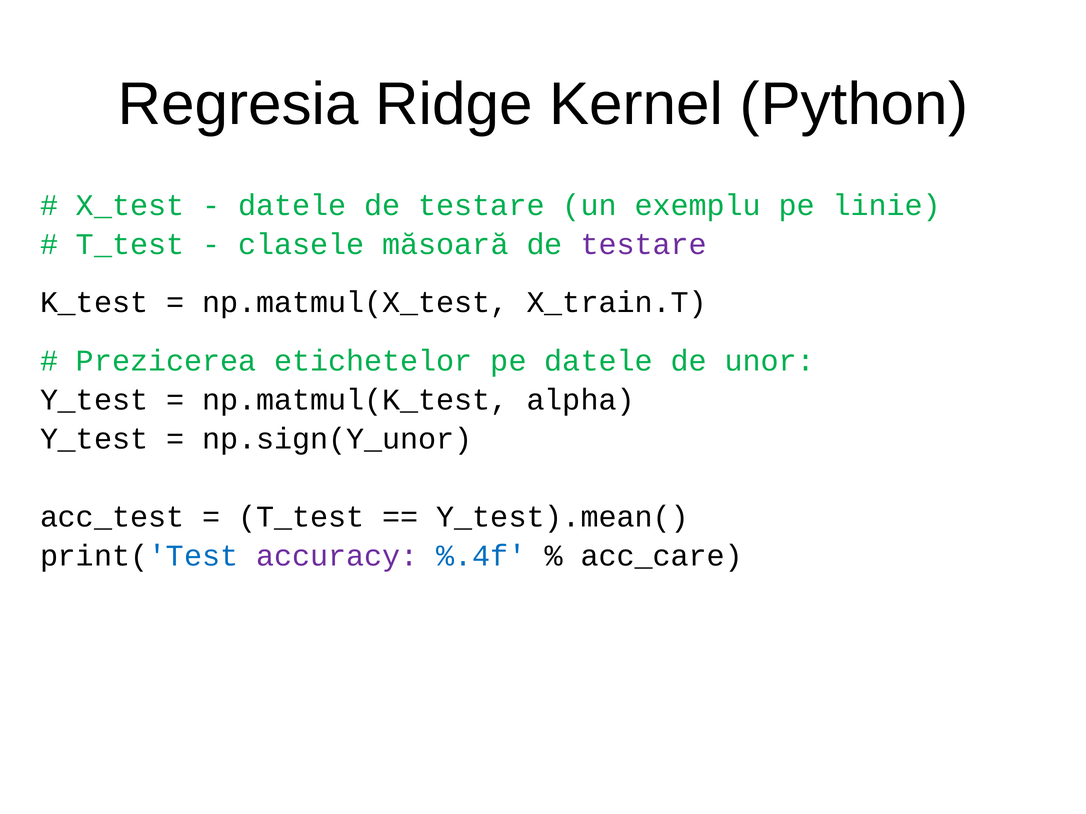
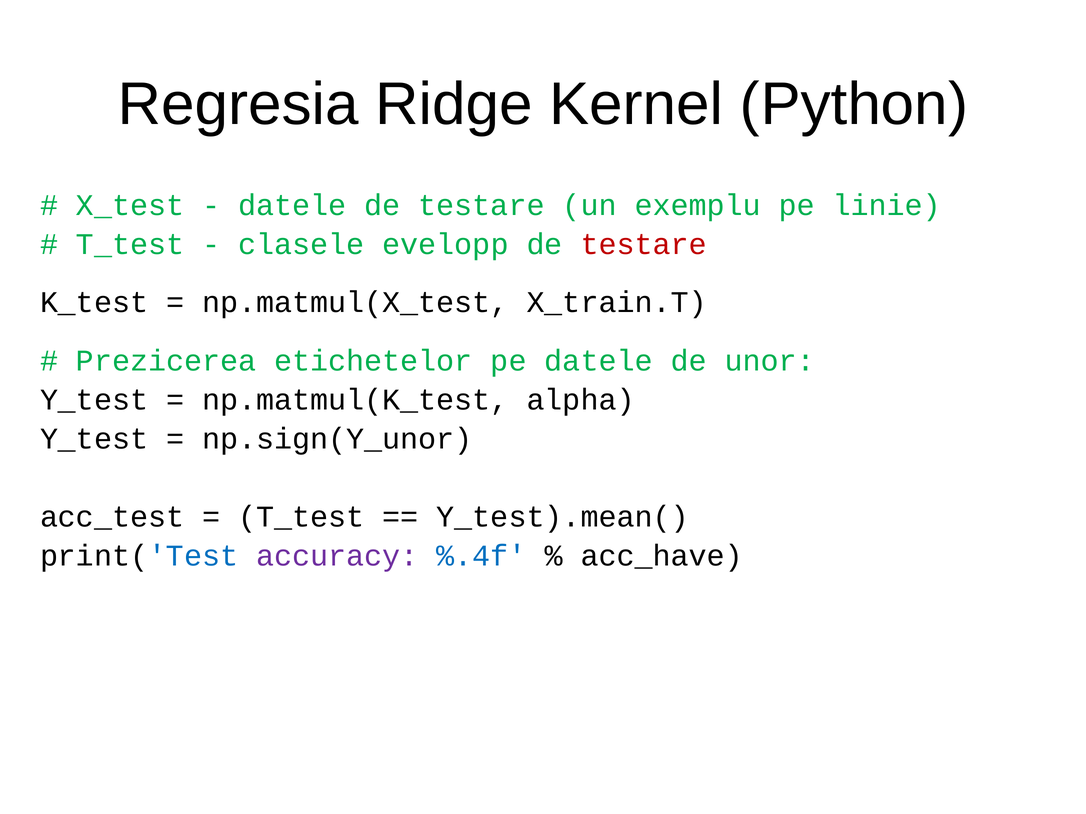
măsoară: măsoară -> evelopp (445, 244)
testare colour: purple -> red (644, 244)
acc_care: acc_care -> acc_have (662, 556)
